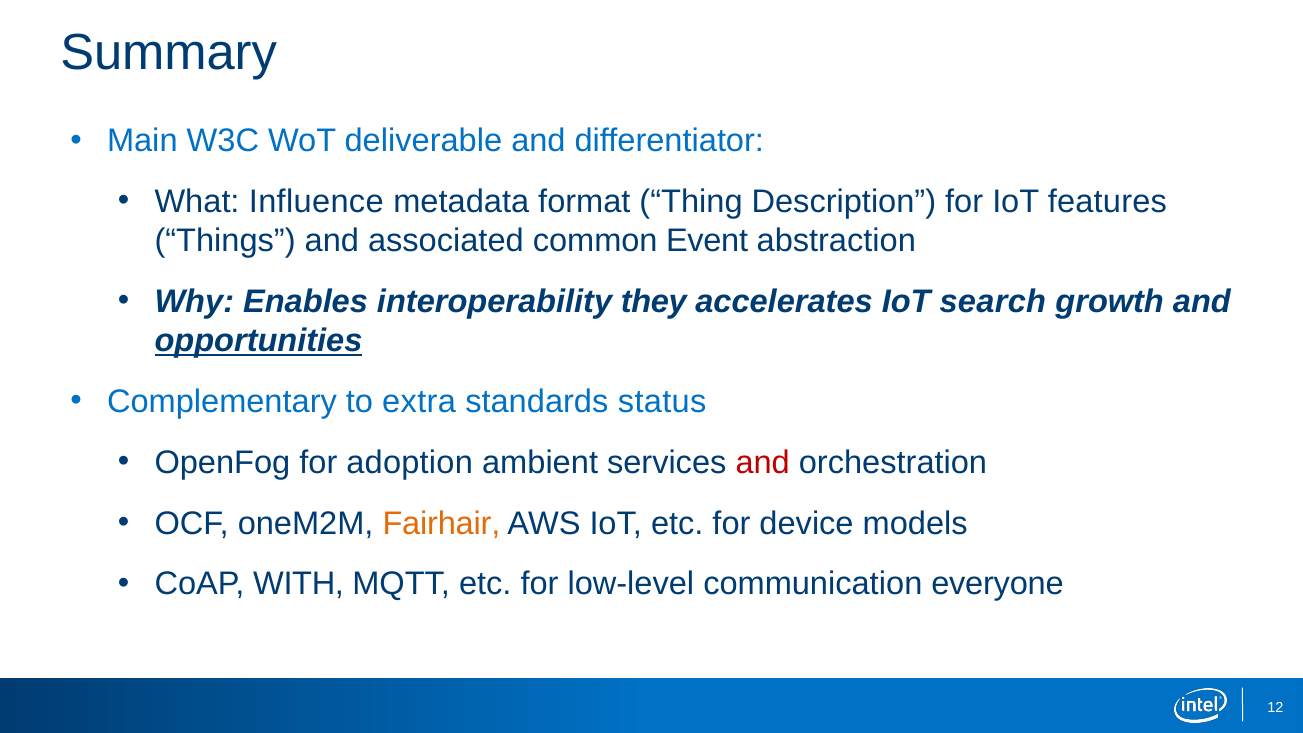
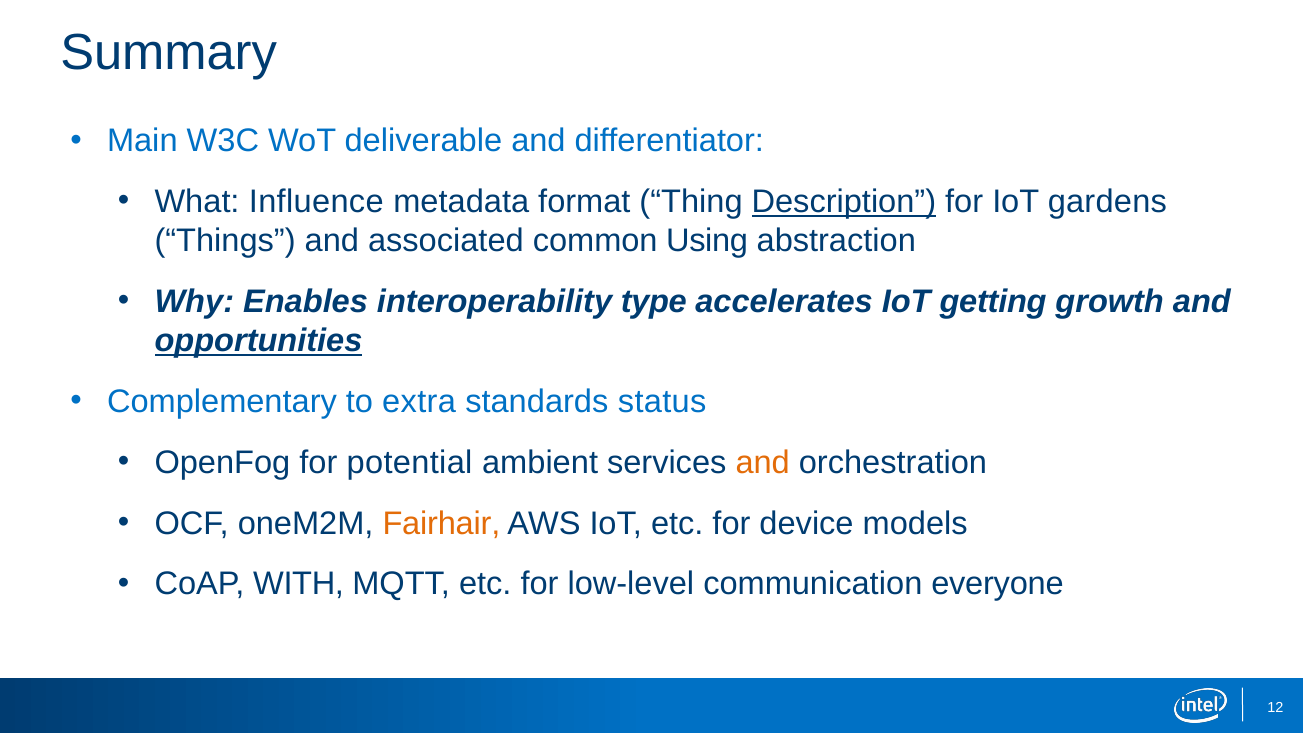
Description underline: none -> present (844, 202)
features: features -> gardens (1107, 202)
Event: Event -> Using (707, 241)
they: they -> type (654, 302)
search: search -> getting (993, 302)
adoption: adoption -> potential (410, 463)
and colour: red -> orange (763, 463)
